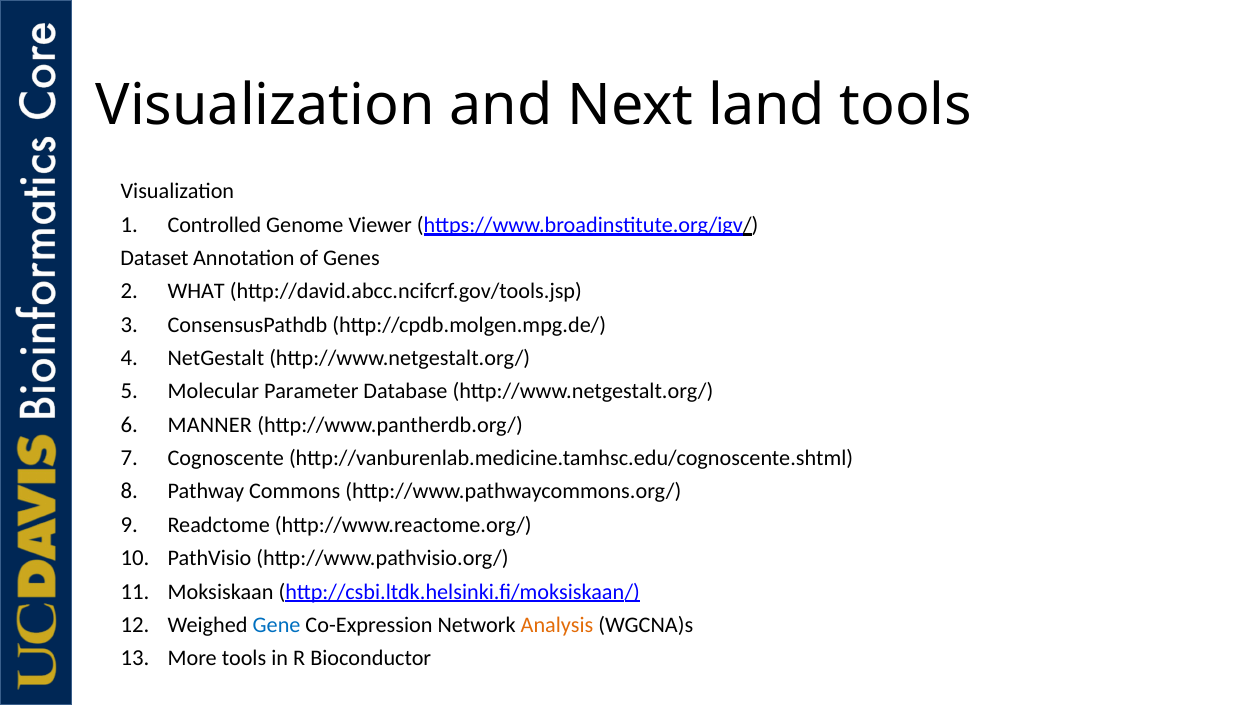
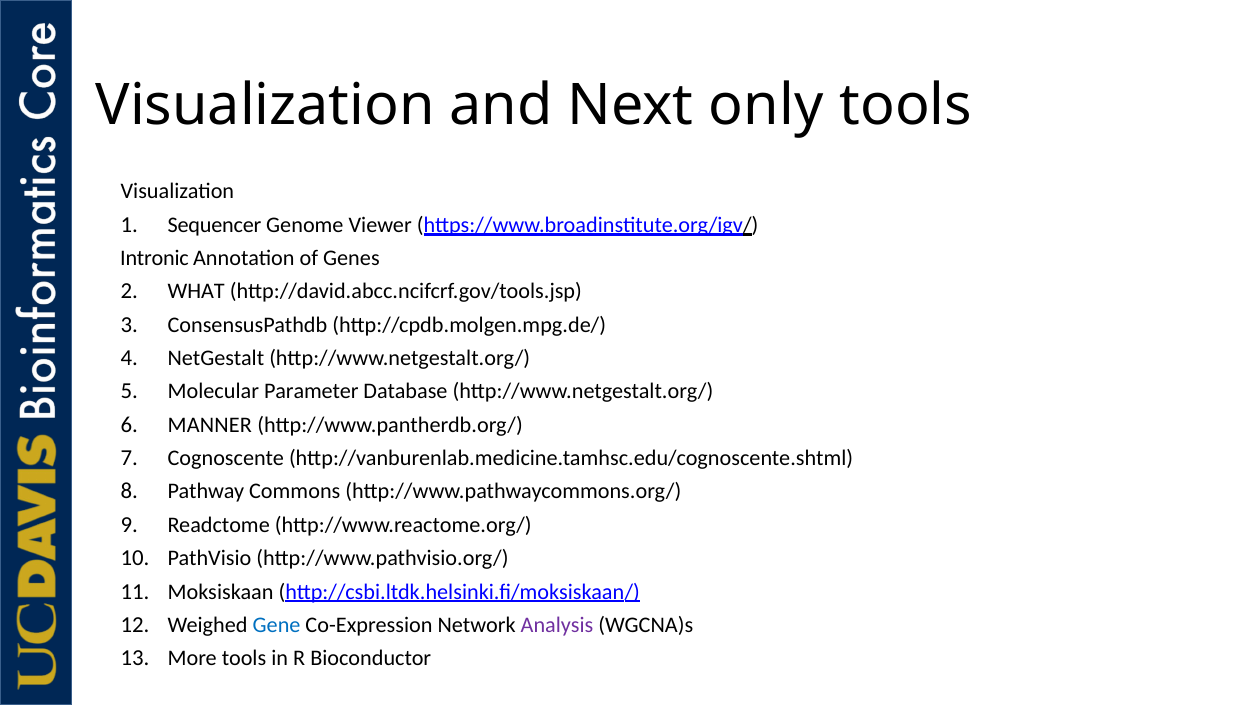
land: land -> only (766, 105)
Controlled: Controlled -> Sequencer (214, 225)
Dataset: Dataset -> Intronic (154, 258)
Analysis colour: orange -> purple (557, 625)
